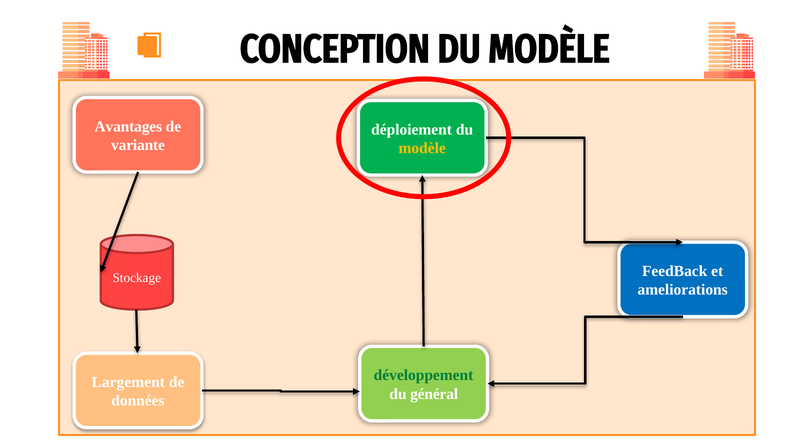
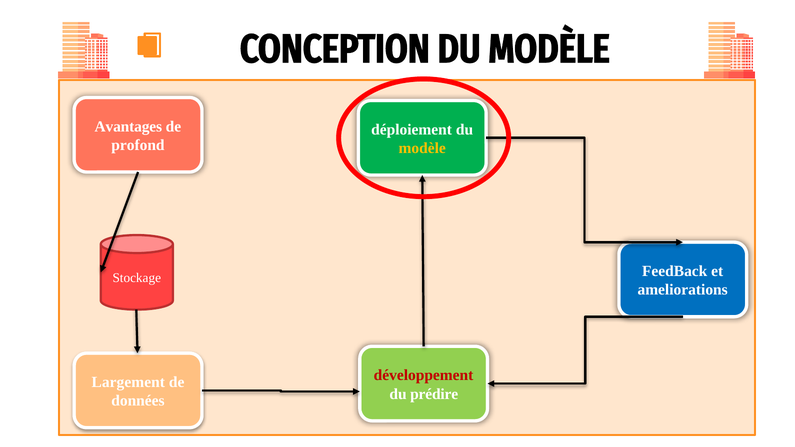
variante: variante -> profond (138, 145)
développement colour: green -> red (424, 376)
général: général -> prédire (434, 394)
